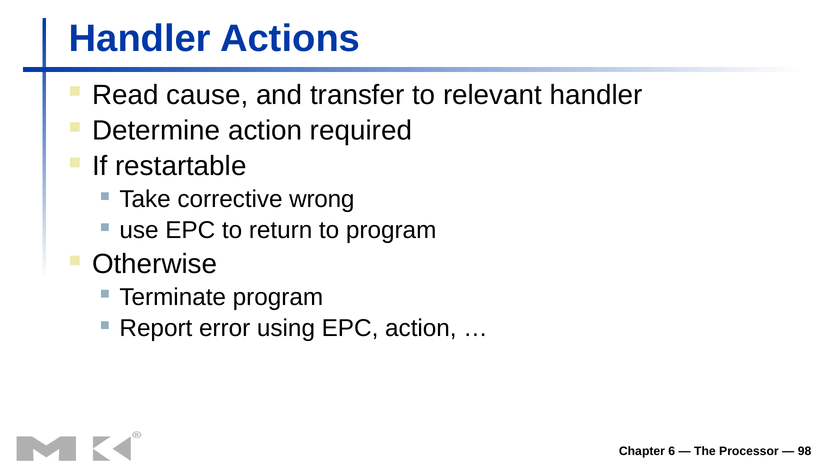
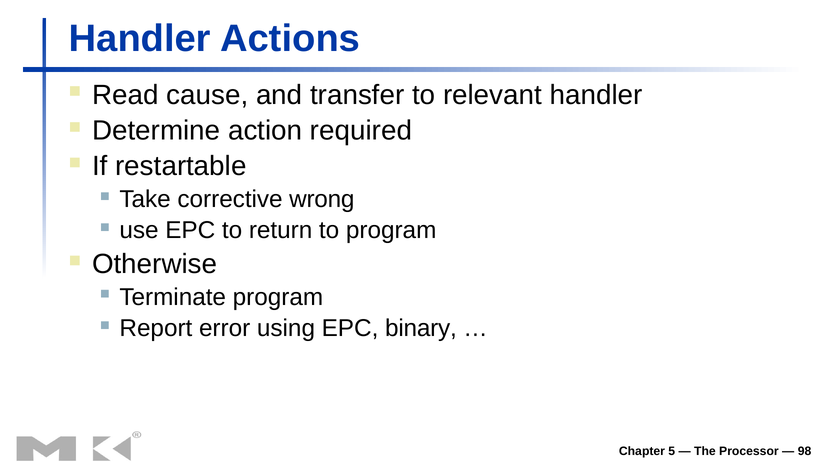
EPC action: action -> binary (421, 328)
6: 6 -> 5 (672, 451)
